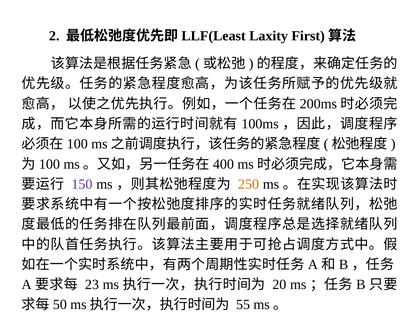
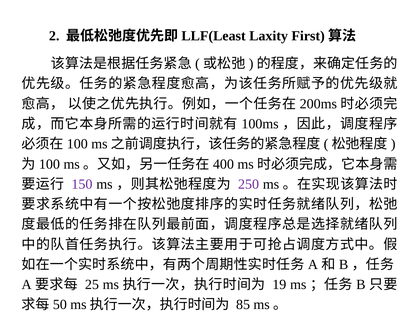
250 colour: orange -> purple (249, 184)
23: 23 -> 25 (92, 285)
20: 20 -> 19 (279, 285)
55: 55 -> 85 (243, 305)
